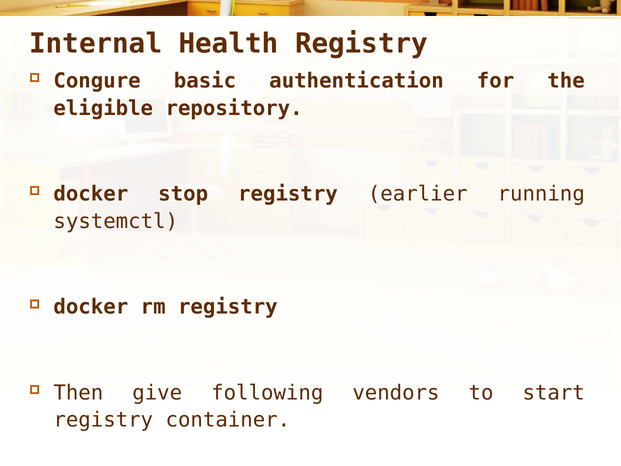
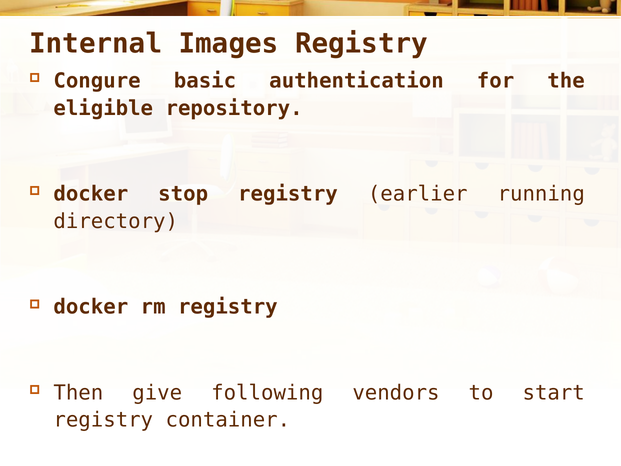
Health: Health -> Images (229, 43)
systemctl: systemctl -> directory (116, 221)
